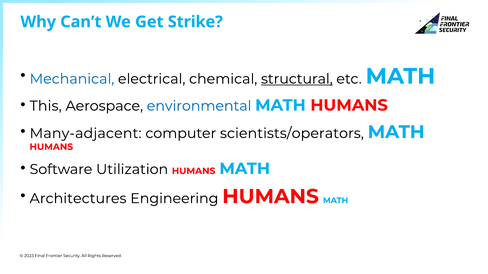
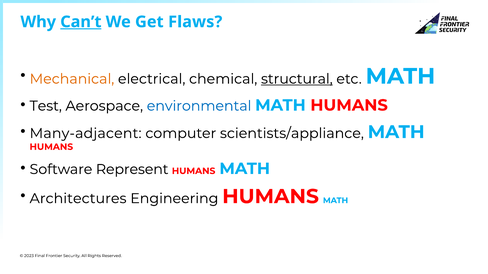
Can’t underline: none -> present (81, 22)
Strike: Strike -> Flaws (195, 22)
Mechanical colour: blue -> orange (72, 79)
This: This -> Test (46, 106)
scientists/operators: scientists/operators -> scientists/appliance (292, 134)
Utilization: Utilization -> Represent (132, 170)
